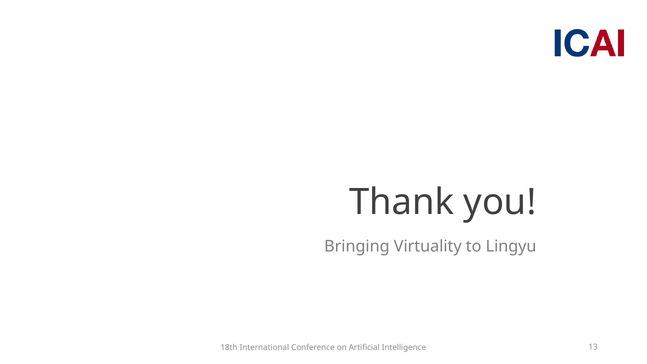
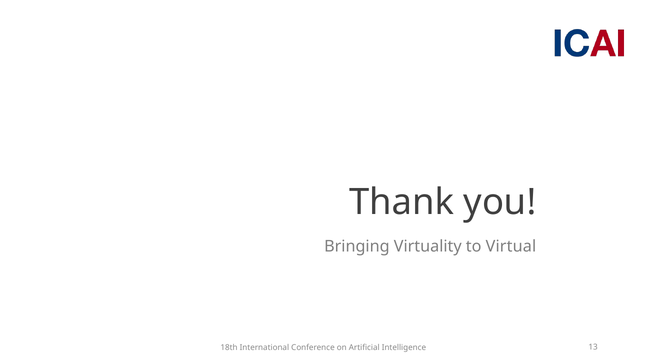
Lingyu: Lingyu -> Virtual (511, 247)
